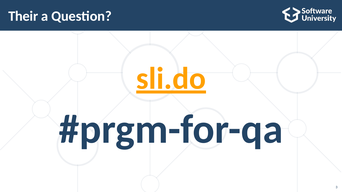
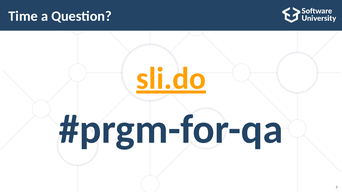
Their: Their -> Time (23, 16)
